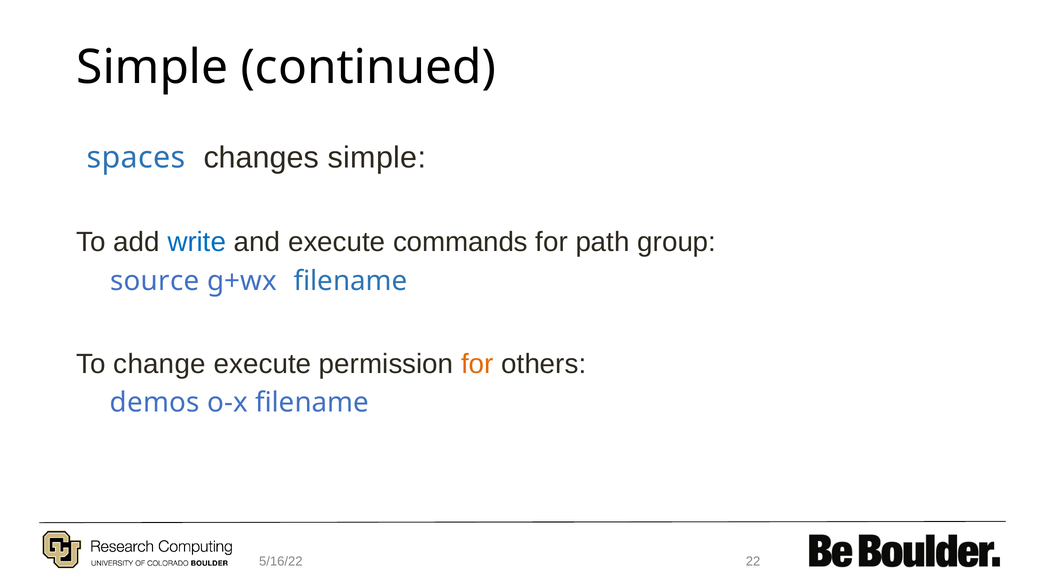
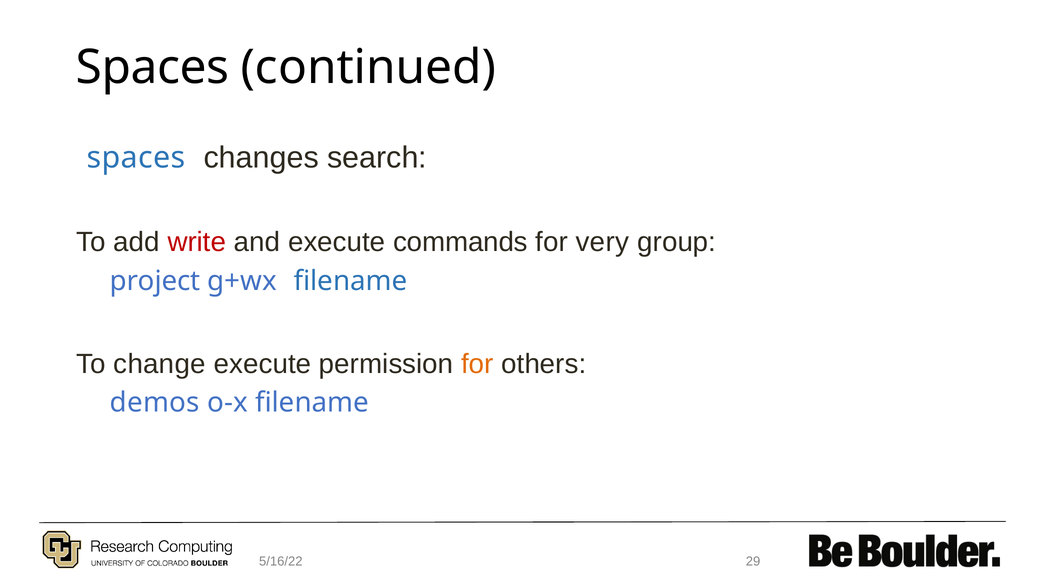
Simple: Simple -> Spaces (153, 68)
changes simple: simple -> search (377, 157)
write colour: blue -> red (197, 242)
path: path -> very (602, 242)
source: source -> project (155, 281)
22: 22 -> 29 (753, 561)
